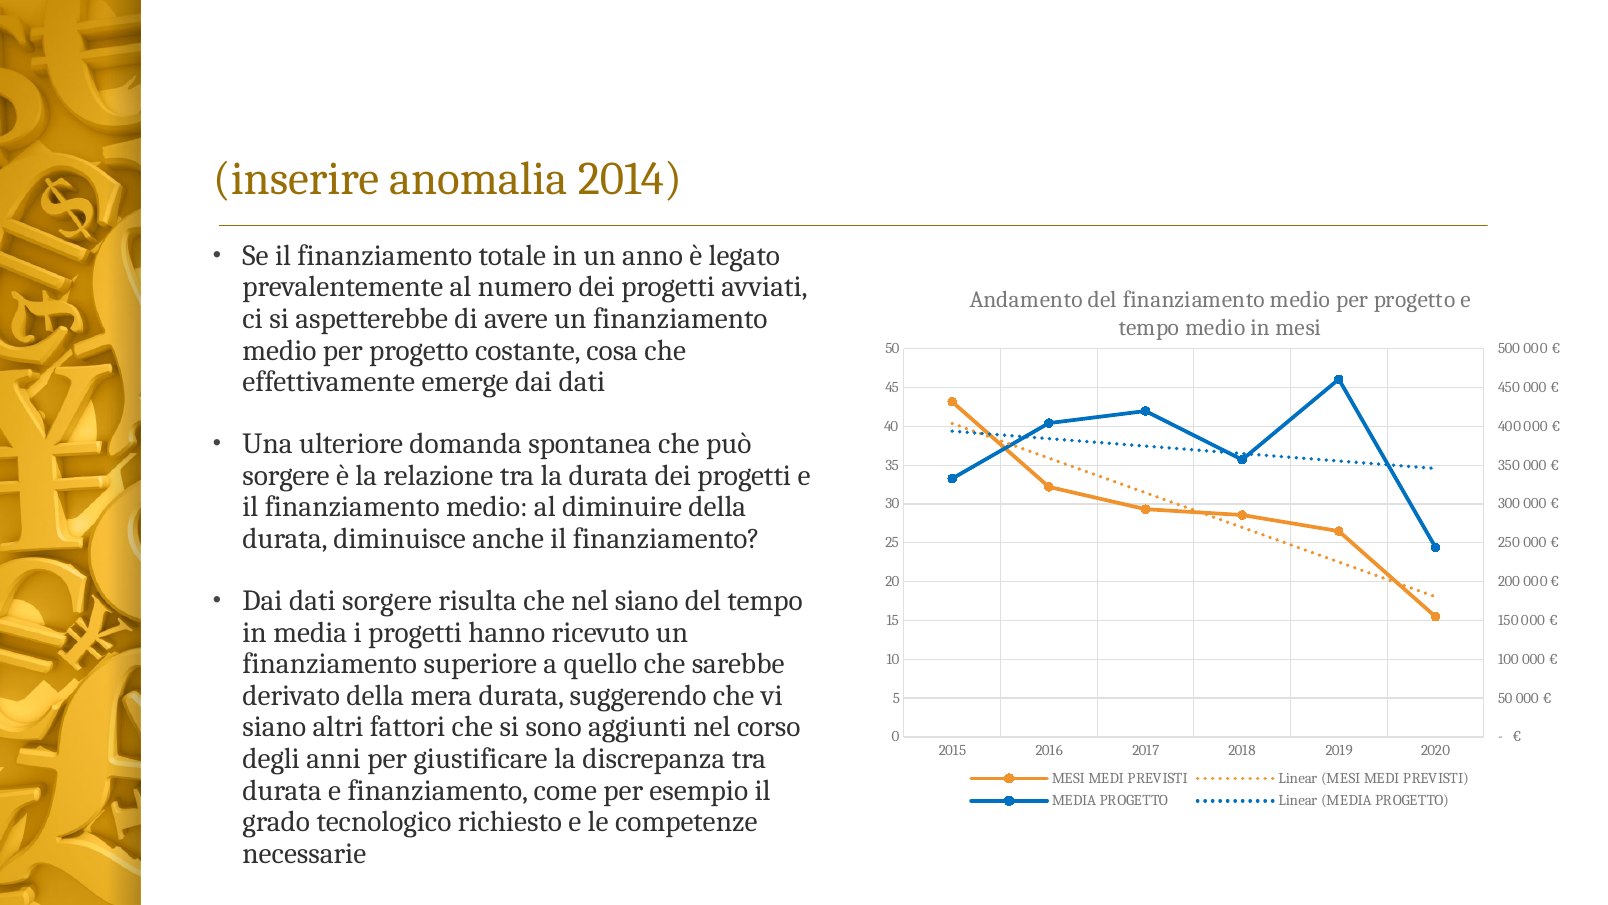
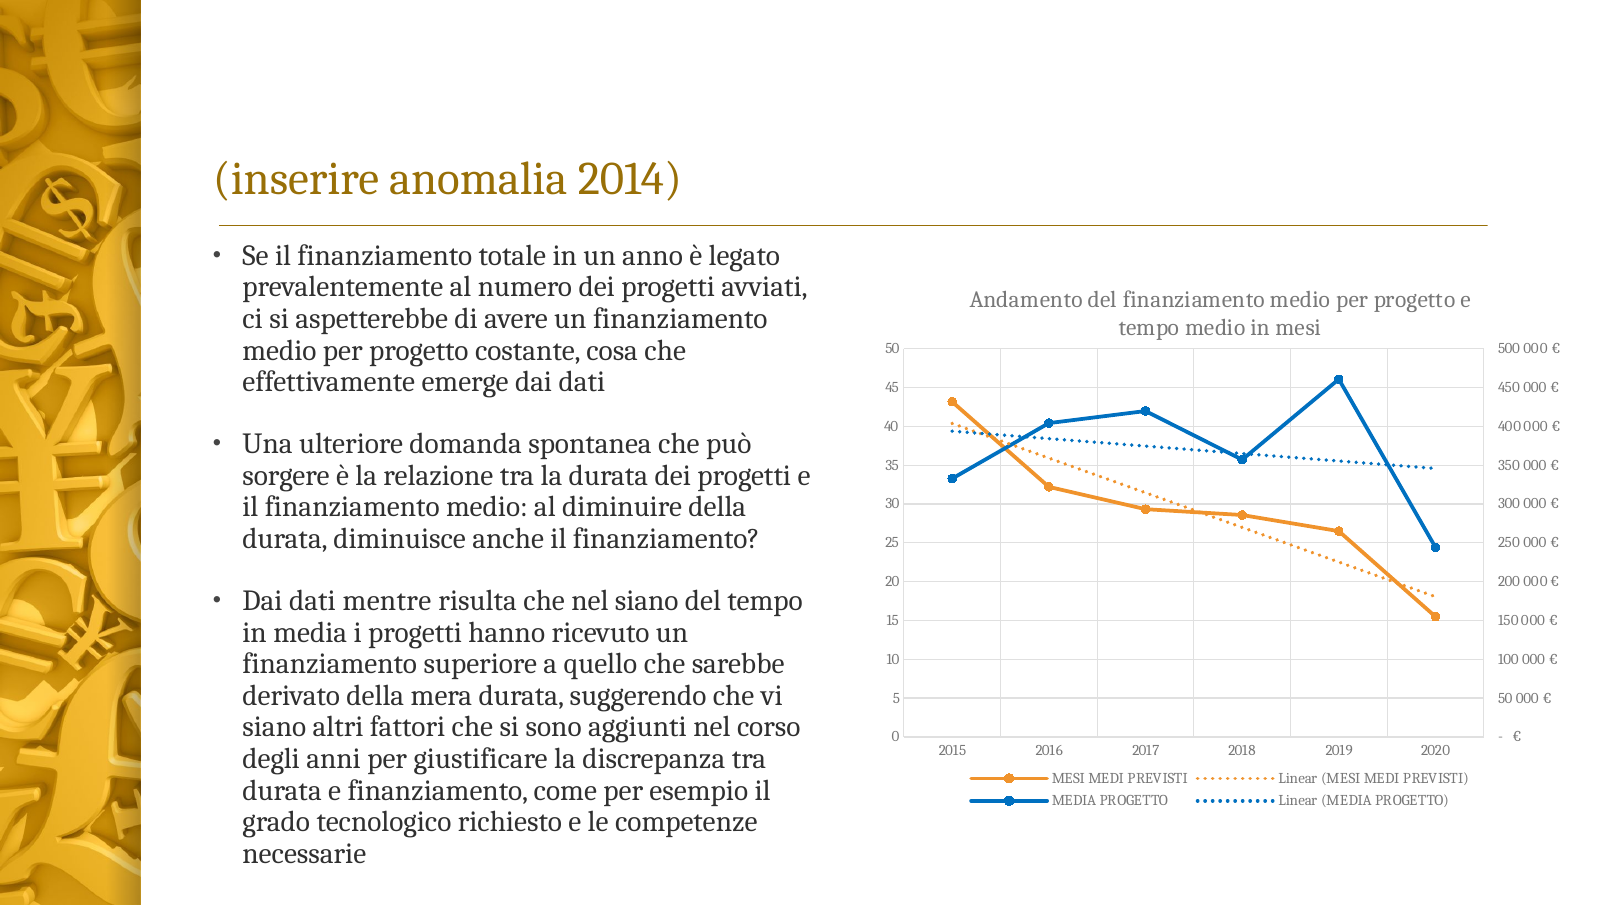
dati sorgere: sorgere -> mentre (387, 601)
